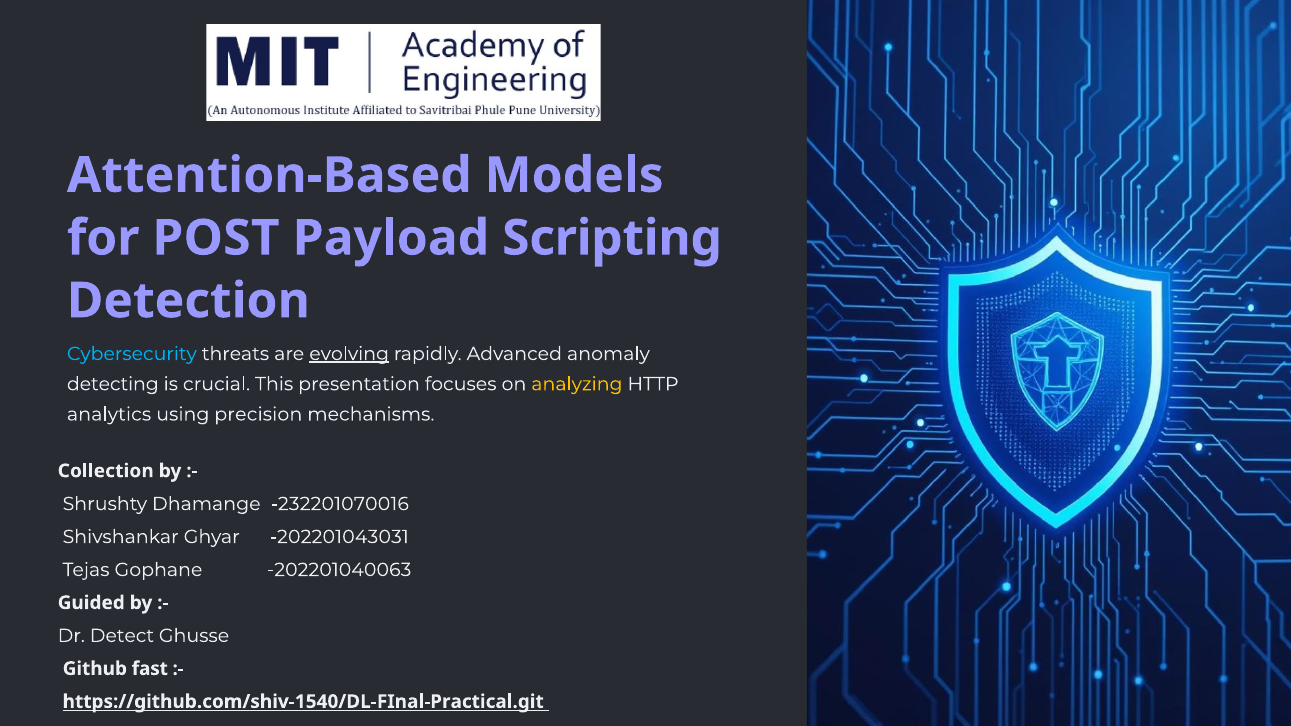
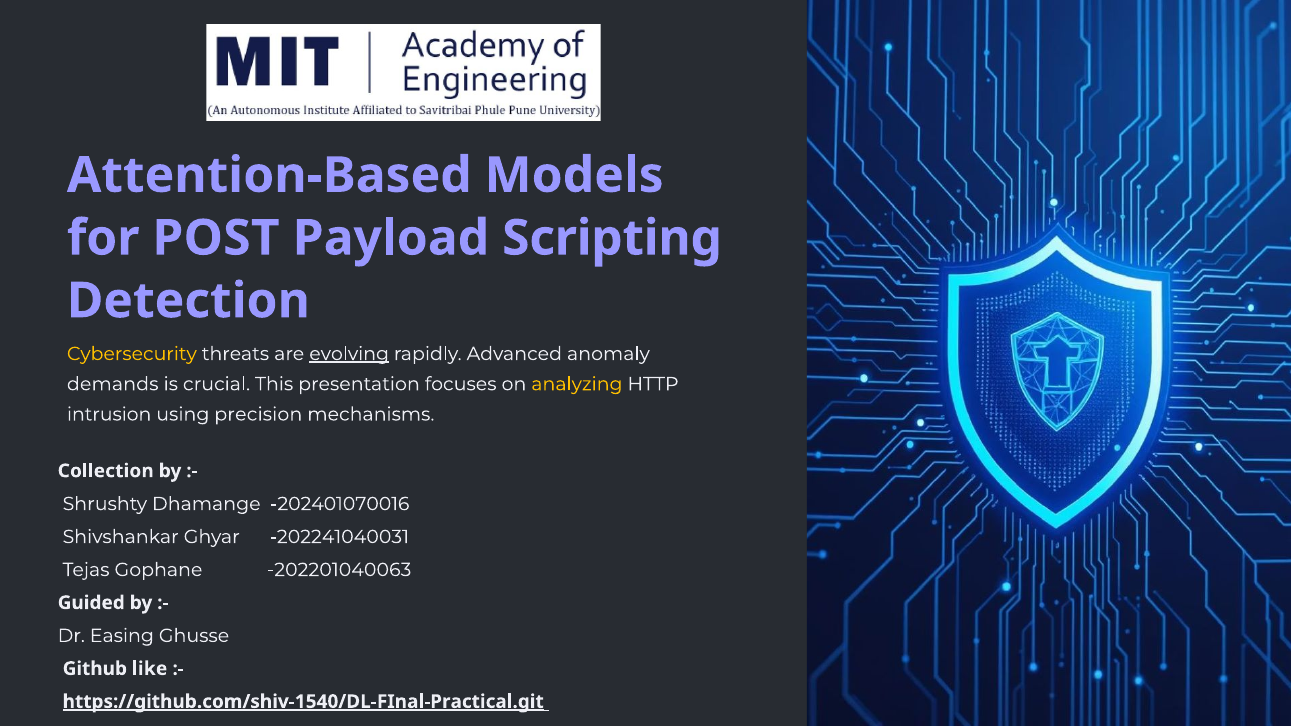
Cybersecurity colour: light blue -> yellow (132, 354)
detecting: detecting -> demands (113, 384)
analytics: analytics -> intrusion (109, 414)
-232201070016: -232201070016 -> -202401070016 (340, 504)
-202201043031: -202201043031 -> -202241040031 (339, 537)
Detect: Detect -> Easing (122, 636)
fast: fast -> like (150, 669)
https://github.com/shiv-1540/DL-FInal-Practical.git underline: none -> present (303, 702)
